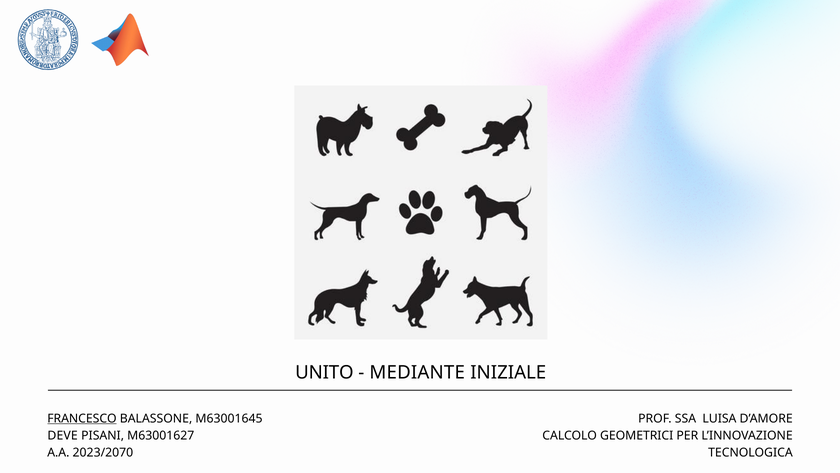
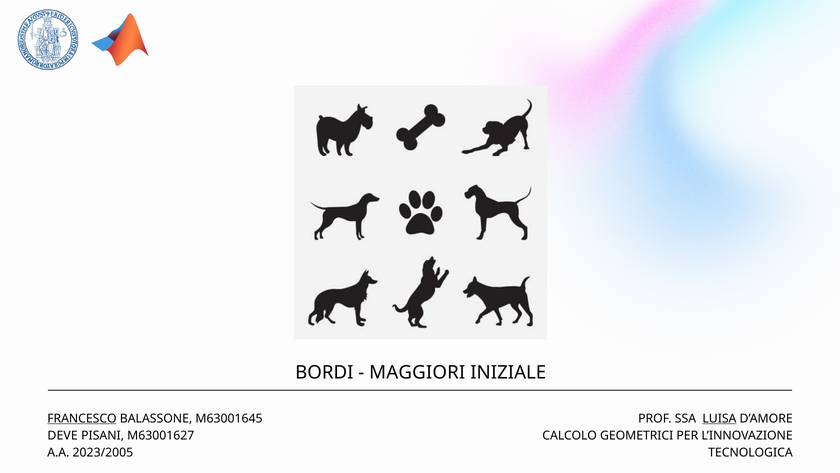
UNITO: UNITO -> BORDI (324, 372)
MEDIANTE: MEDIANTE -> MAGGIORI (417, 372)
LUISA underline: none -> present (719, 418)
2023/2070: 2023/2070 -> 2023/2005 (103, 452)
